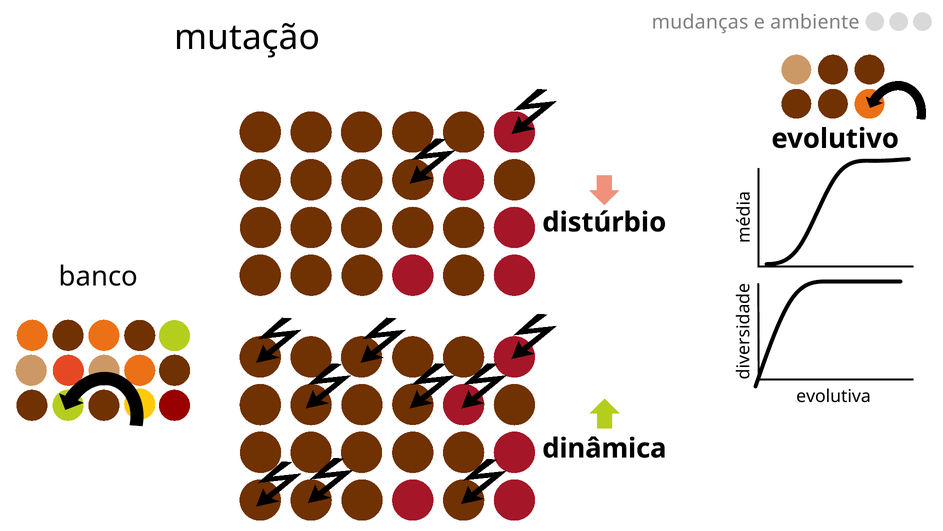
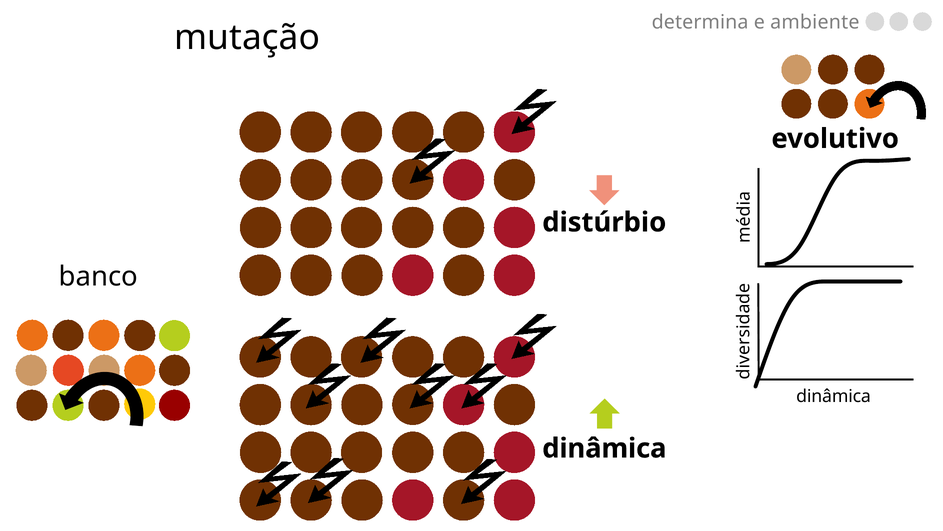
mudanças: mudanças -> determina (700, 22)
evolutiva: evolutiva -> dinâmica (834, 396)
